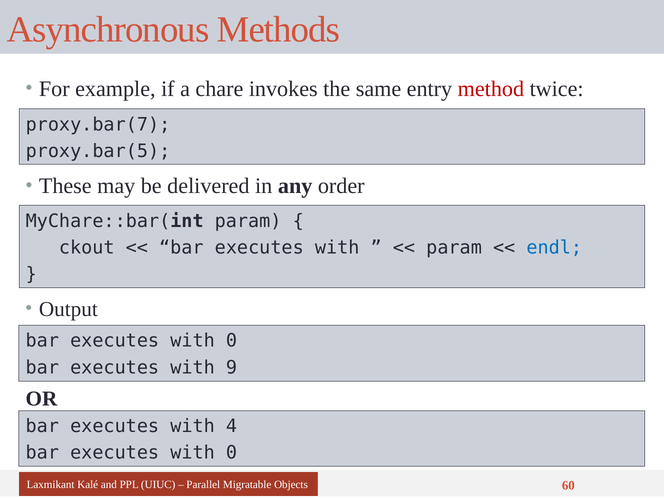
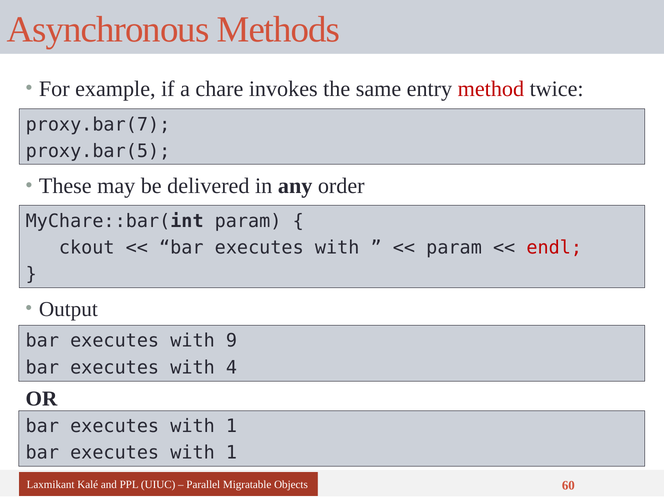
endl colour: blue -> red (554, 248)
0: 0 -> 9 (231, 341)
9: 9 -> 4 (231, 367)
4: 4 -> 1 (231, 426)
0: 0 -> 1 (231, 453)
